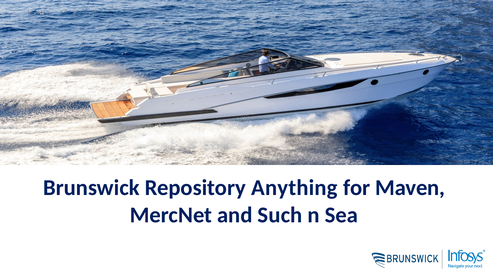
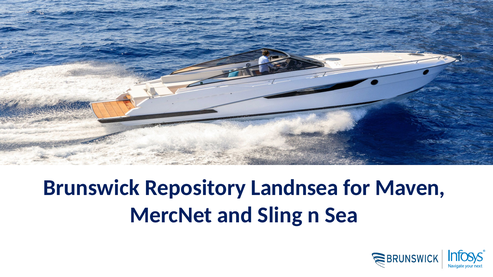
Anything: Anything -> Landnsea (295, 188)
Such: Such -> Sling (280, 215)
